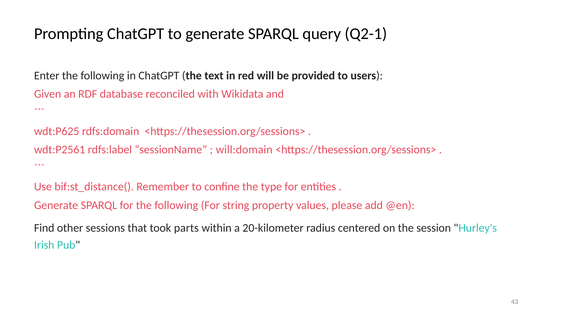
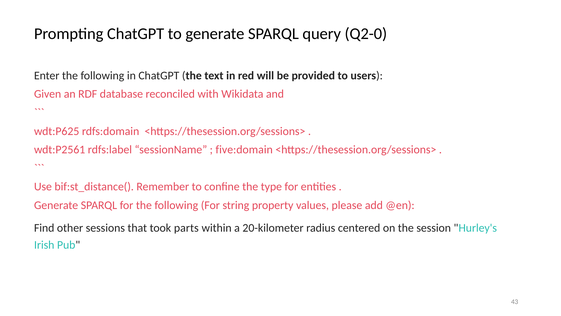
Q2-1: Q2-1 -> Q2-0 (366, 34)
will:domain: will:domain -> five:domain (244, 149)
